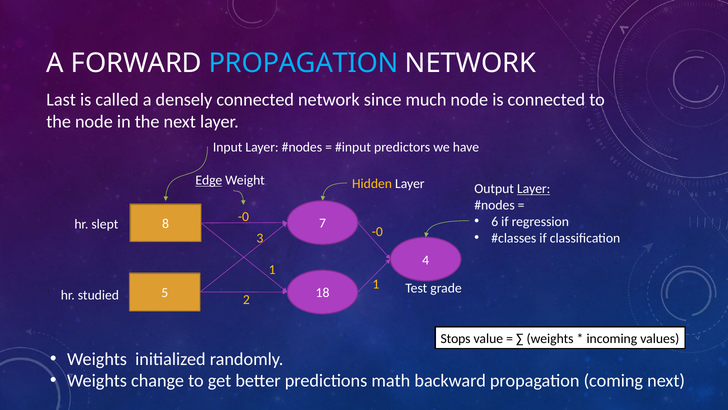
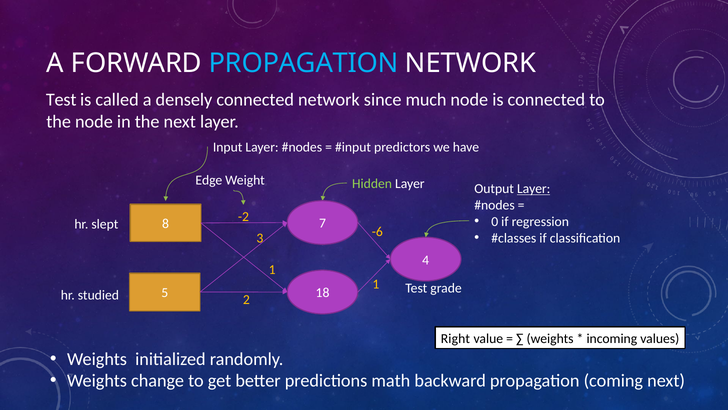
Last: Last -> Test (61, 100)
Edge underline: present -> none (209, 180)
Hidden colour: yellow -> light green (372, 184)
-0: -0 -> -2 (243, 216)
6: 6 -> 0 (495, 221)
-0: -0 -> -6 (377, 232)
Stops: Stops -> Right (455, 338)
